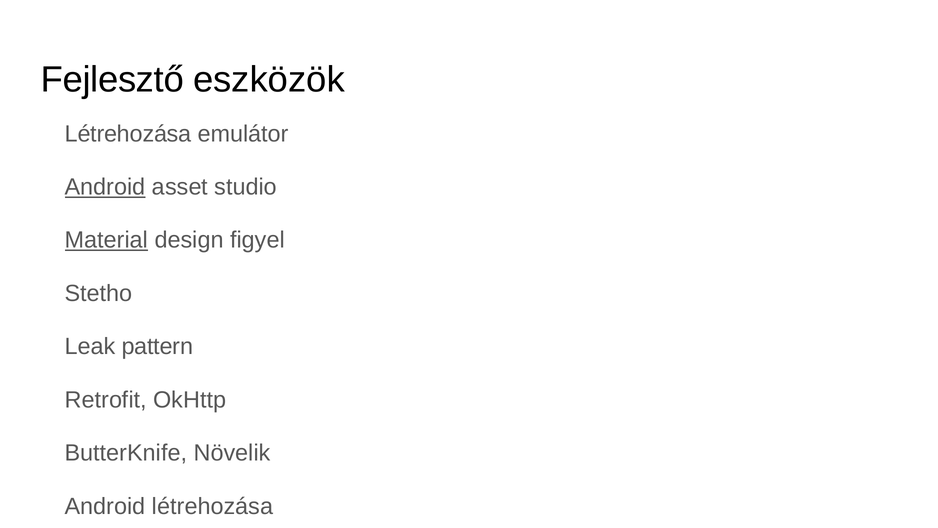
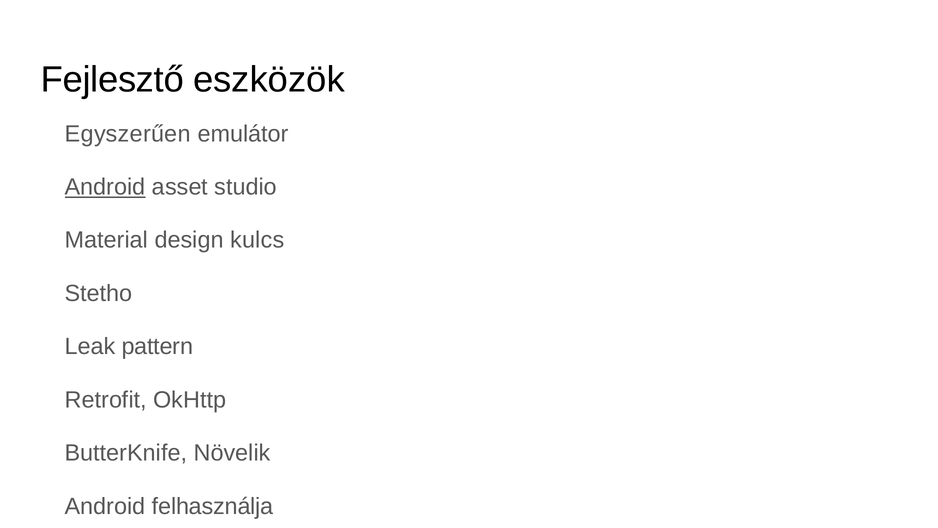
Létrehozása: Létrehozása -> Egyszerűen (128, 134)
Material underline: present -> none (106, 240)
figyel: figyel -> kulcs (257, 240)
Android létrehozása: létrehozása -> felhasználja (213, 506)
